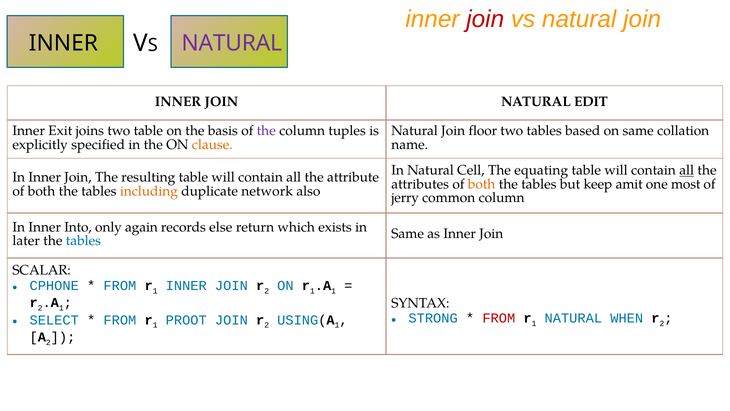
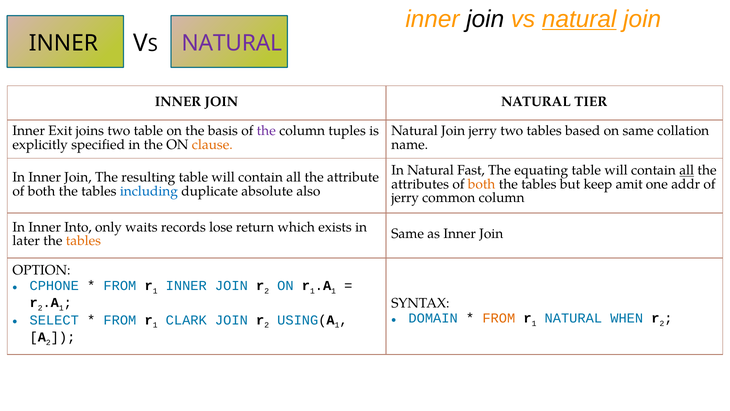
join colour: red -> black (485, 19)
natural underline: none -> present (579, 19)
EDIT: EDIT -> TIER (591, 101)
Join floor: floor -> jerry (483, 131)
Cell: Cell -> Fast (471, 170)
most: most -> addr (686, 184)
including colour: orange -> blue (149, 191)
network: network -> absolute (267, 191)
again: again -> waits (141, 227)
else: else -> lose (221, 227)
tables colour: blue -> orange (83, 241)
SCALAR: SCALAR -> OPTION (41, 270)
STRONG: STRONG -> DOMAIN (433, 318)
FROM colour: red -> orange (499, 318)
PROOT: PROOT -> CLARK (186, 320)
